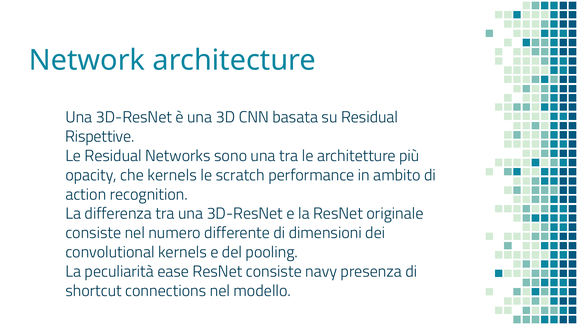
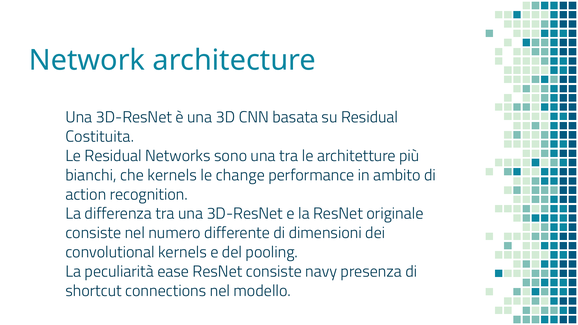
Rispettive: Rispettive -> Costituita (100, 137)
opacity: opacity -> bianchi (91, 175)
scratch: scratch -> change (240, 175)
